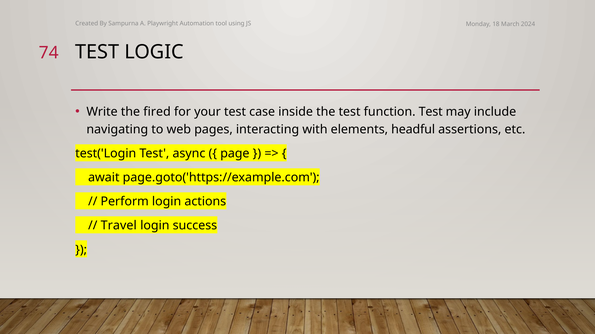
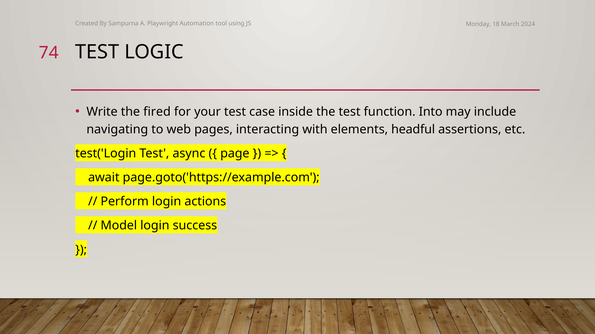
function Test: Test -> Into (431, 112)
Travel: Travel -> Model (119, 226)
